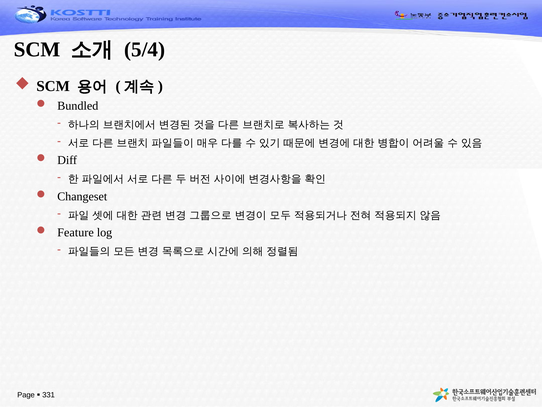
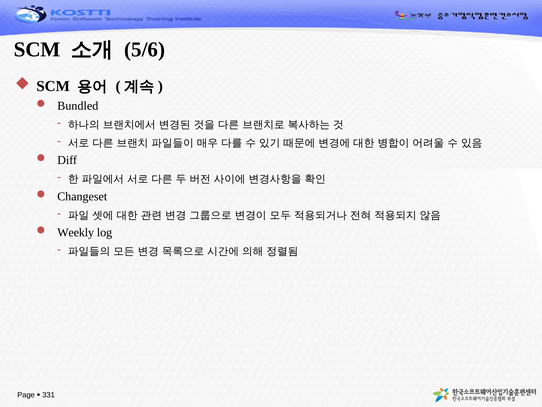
5/4: 5/4 -> 5/6 (145, 49)
Feature: Feature -> Weekly (76, 232)
